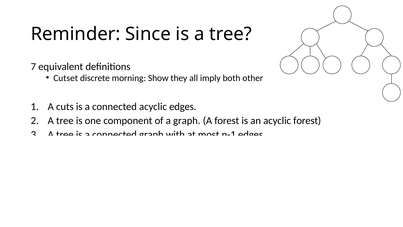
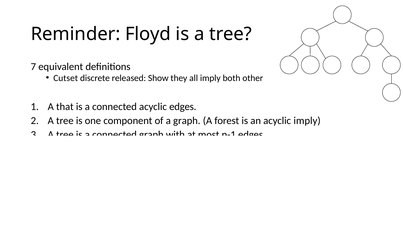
Since: Since -> Floyd (148, 34)
morning: morning -> released (129, 78)
A cuts: cuts -> that (65, 106)
acyclic forest: forest -> imply (307, 120)
